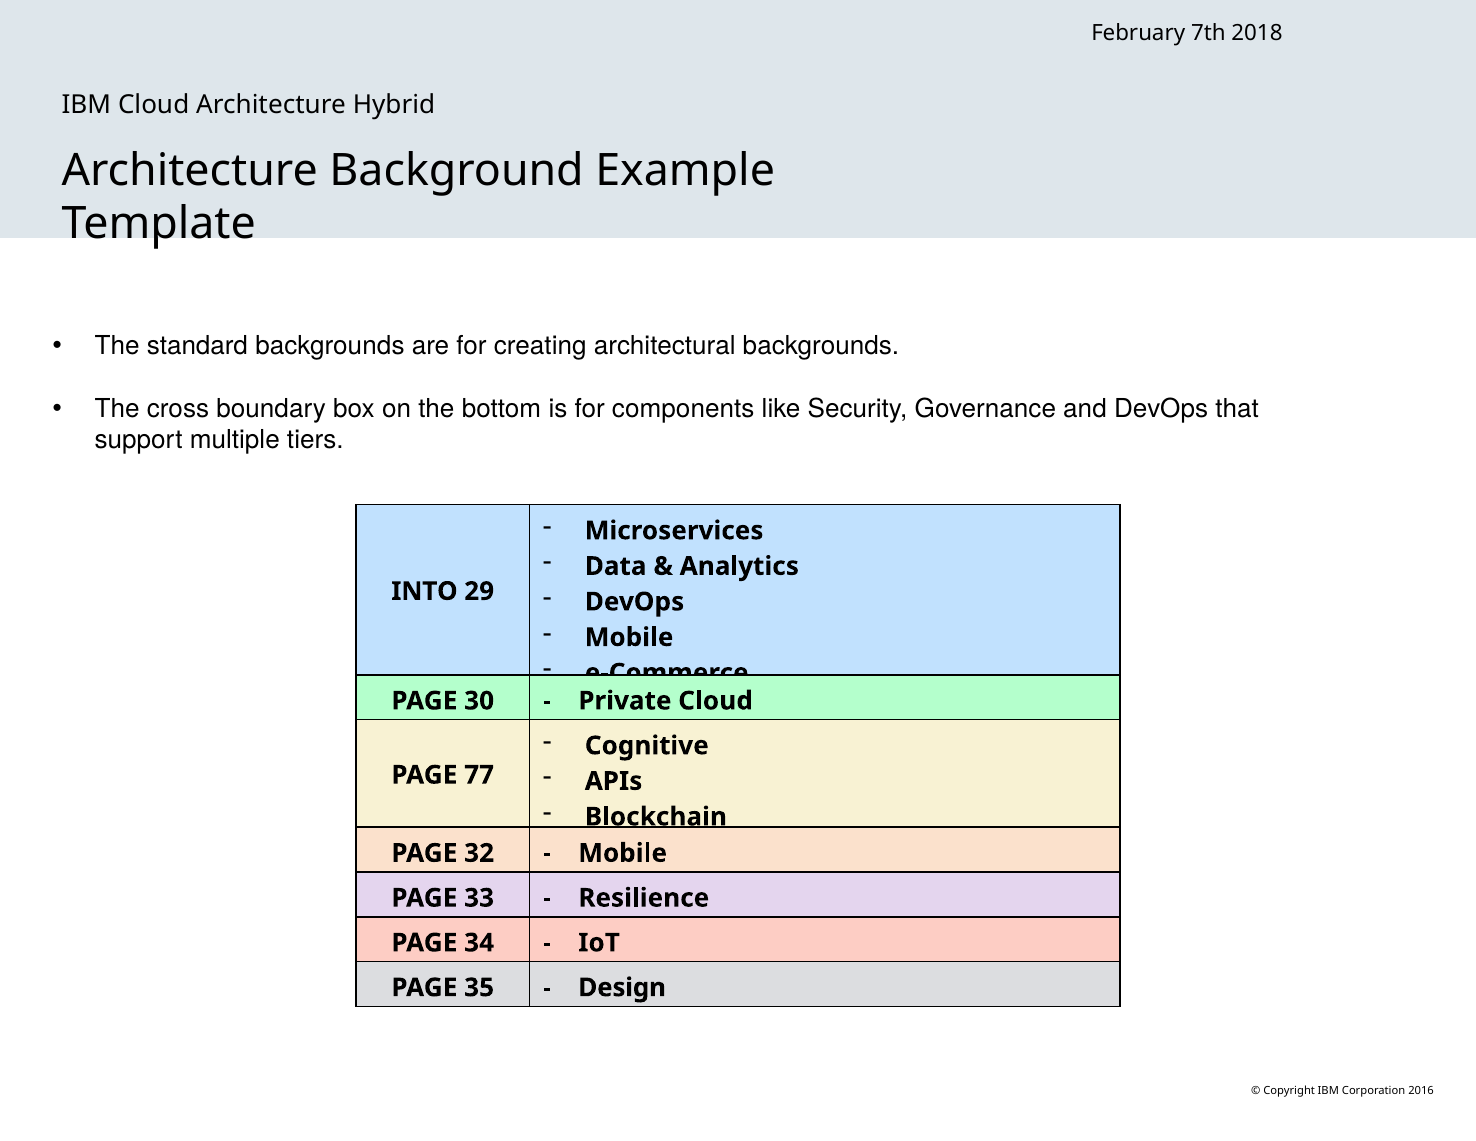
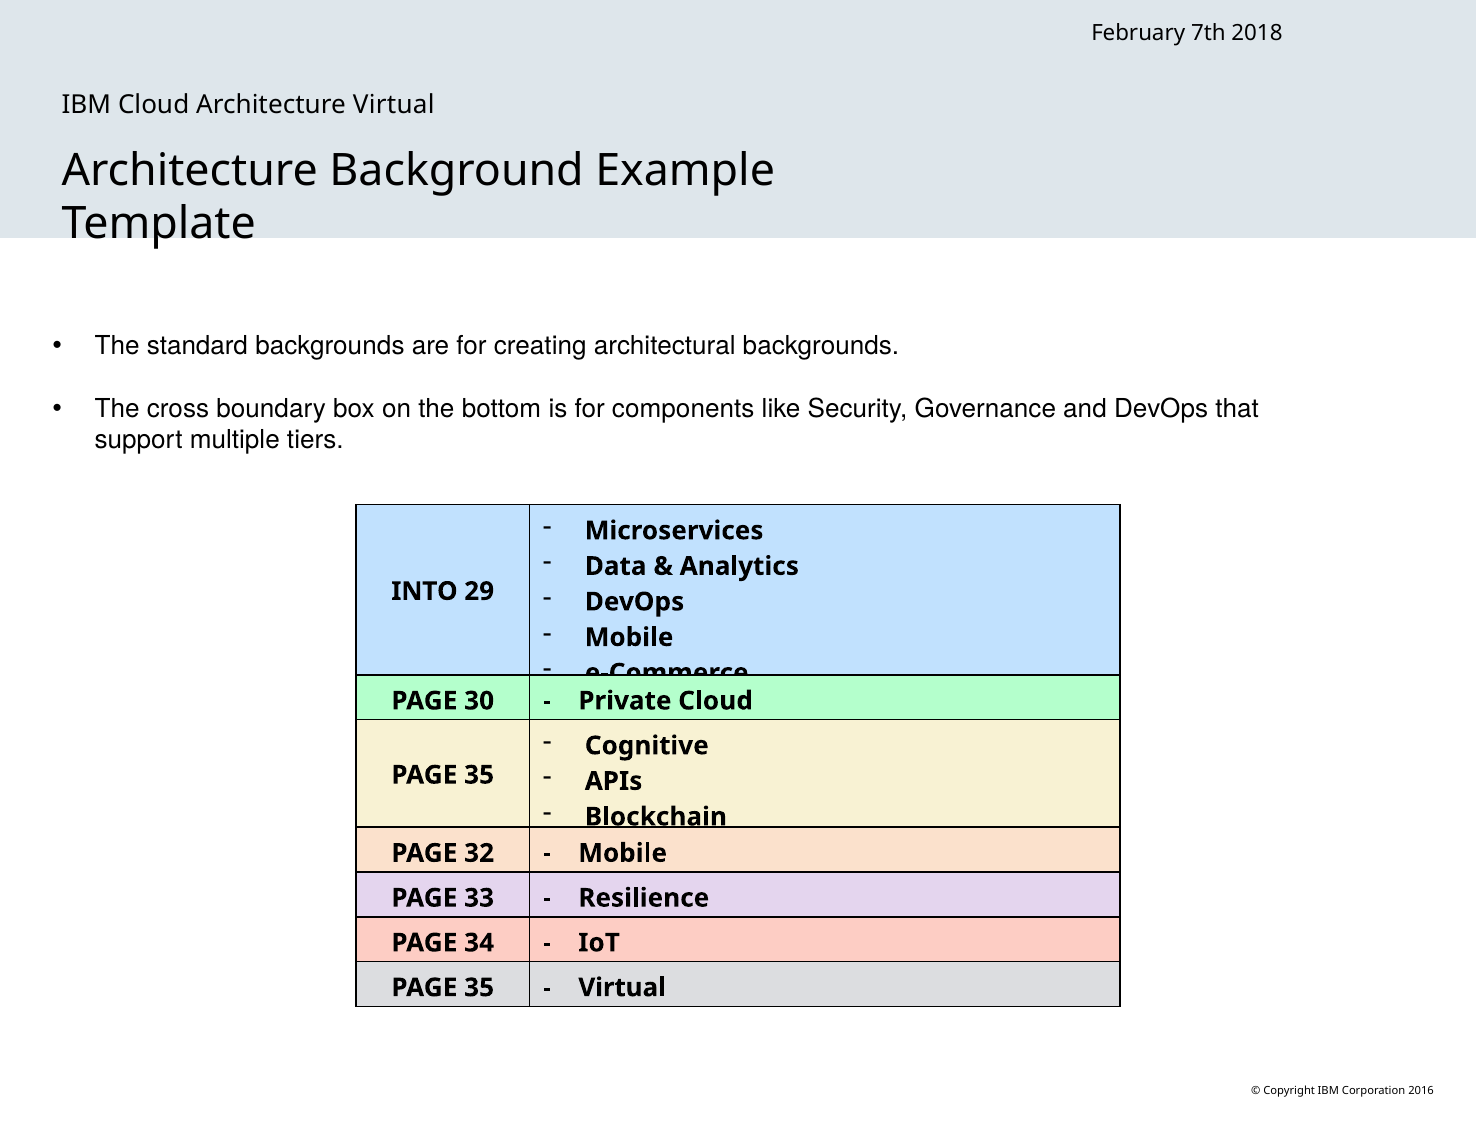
Architecture Hybrid: Hybrid -> Virtual (394, 105)
77: 77 -> 35 (479, 775)
Design: Design -> Virtual (622, 987)
